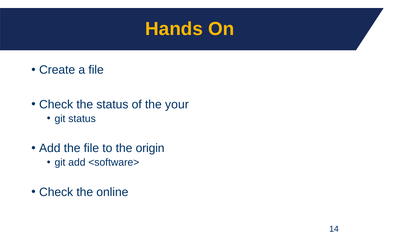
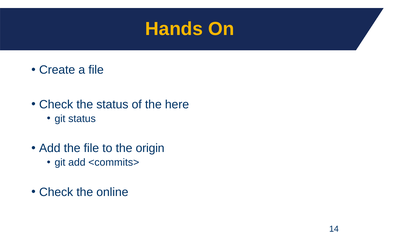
your: your -> here (177, 104)
<software>: <software> -> <commits> (114, 162)
